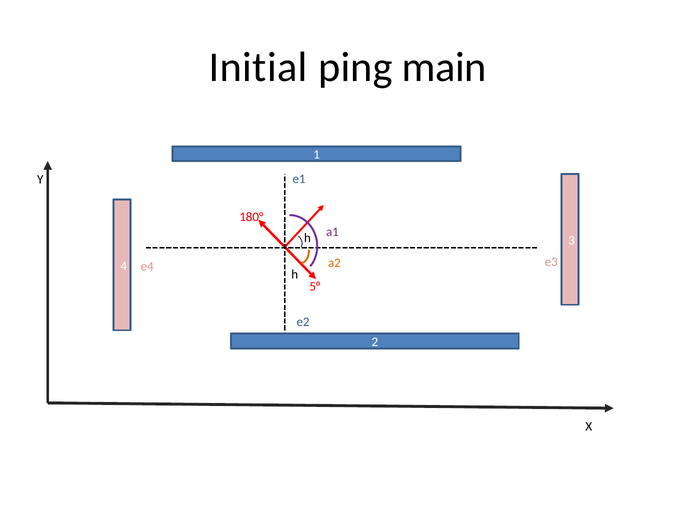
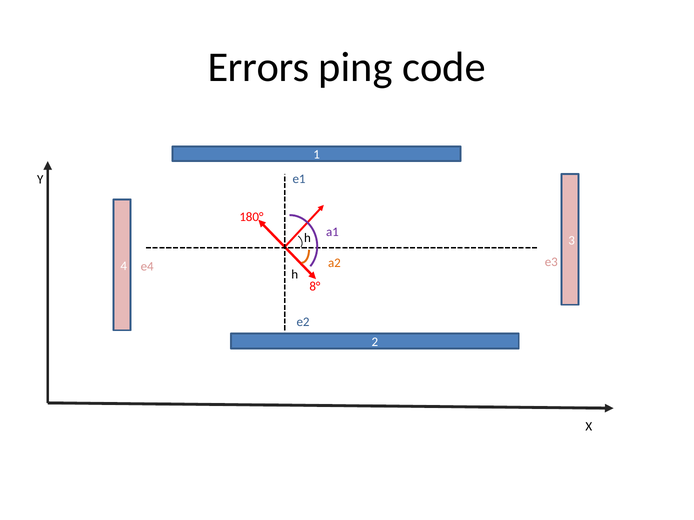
Initial: Initial -> Errors (259, 67)
main: main -> code (444, 67)
5°: 5° -> 8° (315, 287)
